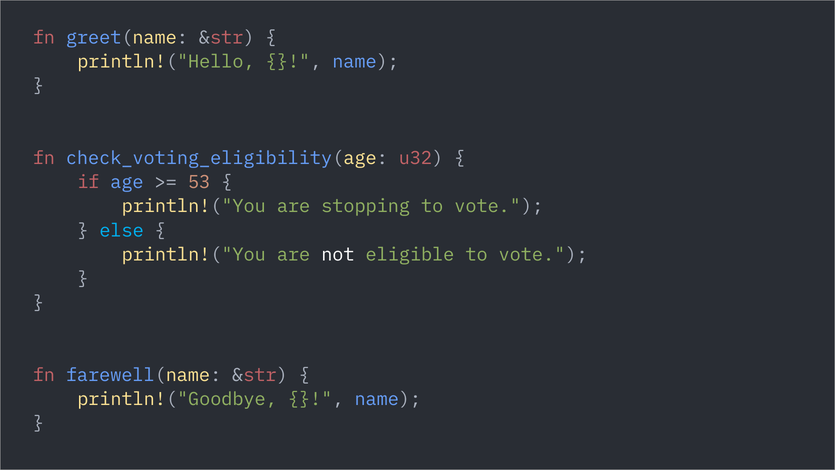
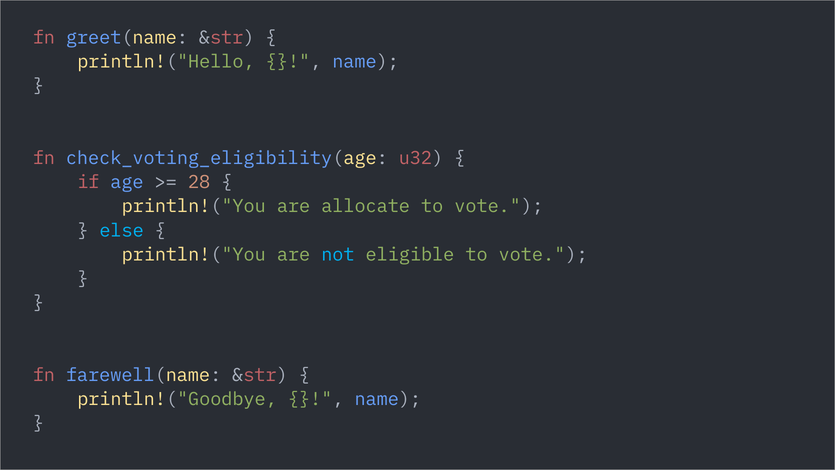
53: 53 -> 28 (199, 182)
stopping: stopping -> allocate (366, 206)
not colour: white -> light blue (338, 254)
